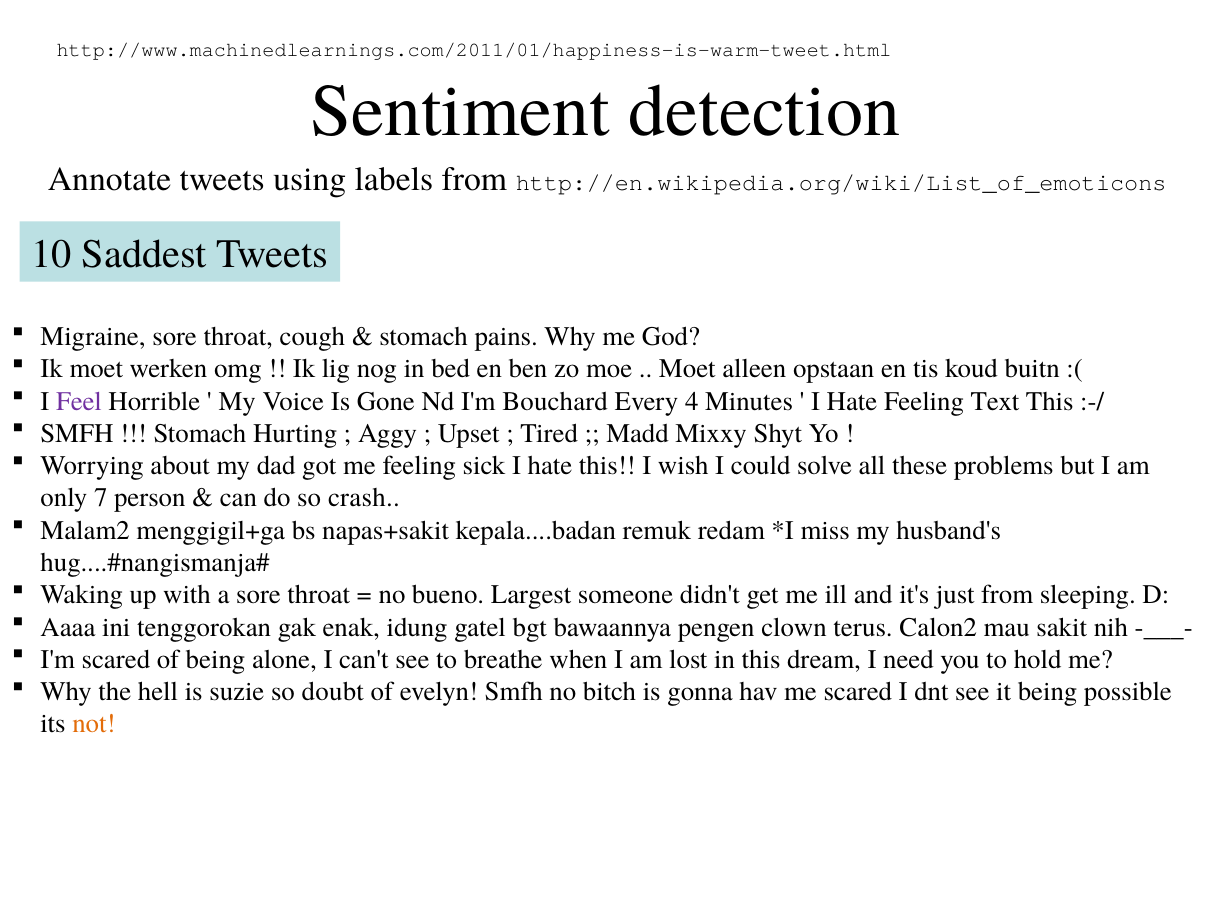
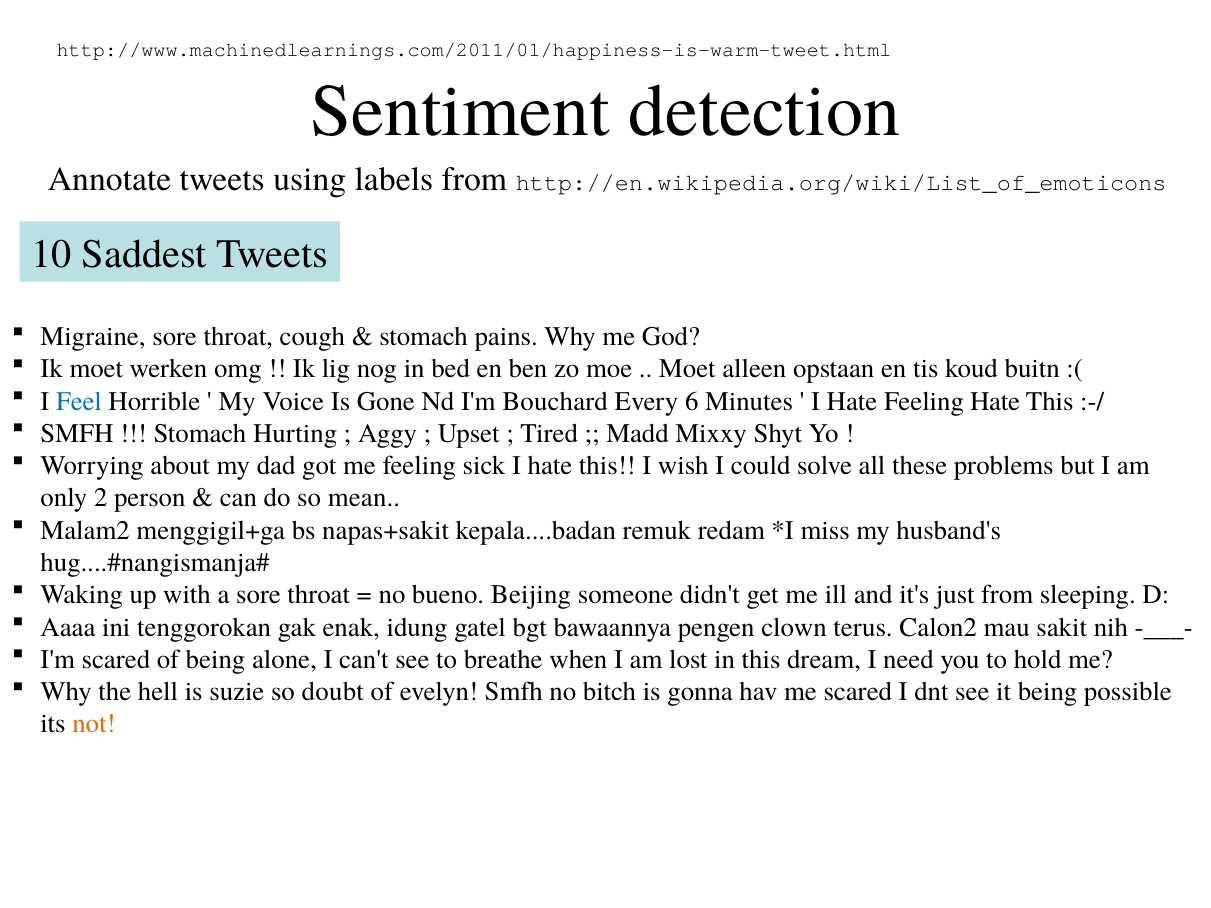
Feel colour: purple -> blue (79, 401)
4: 4 -> 6 (692, 401)
Feeling Text: Text -> Hate (995, 401)
7: 7 -> 2 (101, 498)
crash: crash -> mean (364, 498)
Largest: Largest -> Beijing (531, 595)
